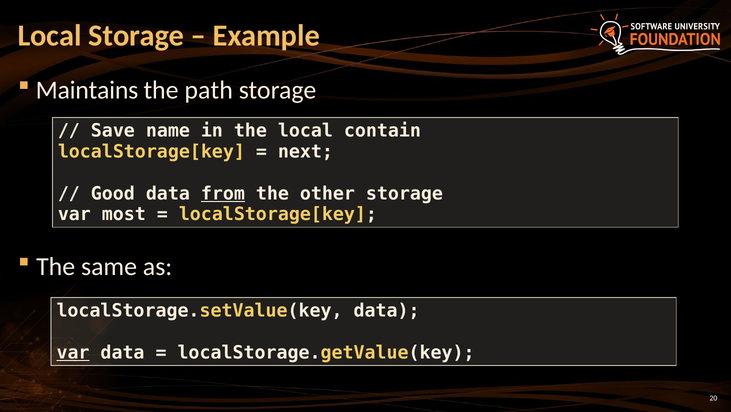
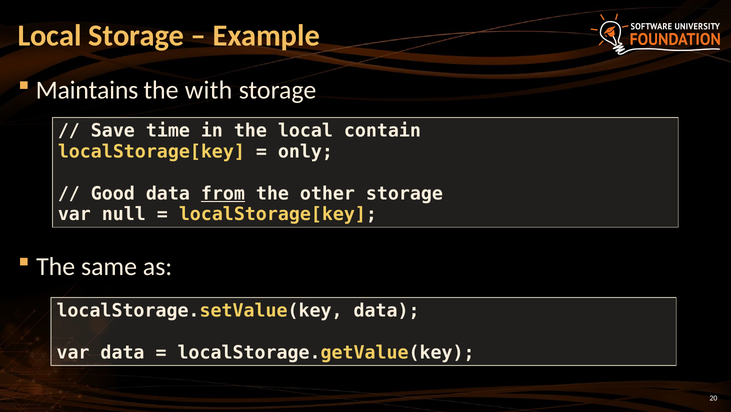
path: path -> with (209, 90)
name: name -> time (168, 131)
next: next -> only (305, 152)
most: most -> null (124, 214)
var underline: present -> none (73, 352)
